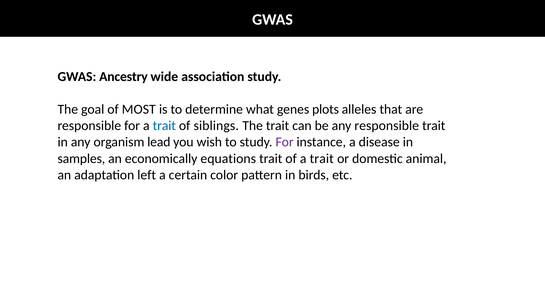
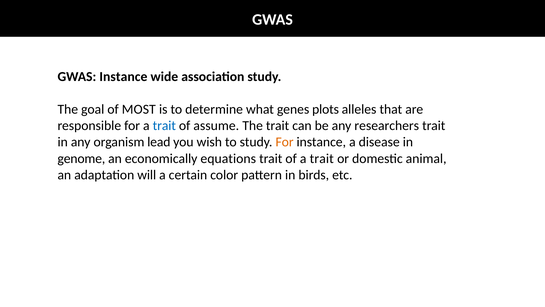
GWAS Ancestry: Ancestry -> Instance (123, 77)
siblings: siblings -> assume (216, 126)
any responsible: responsible -> researchers (387, 126)
For colour: purple -> orange (285, 142)
samples: samples -> genome (81, 158)
left: left -> will (147, 175)
